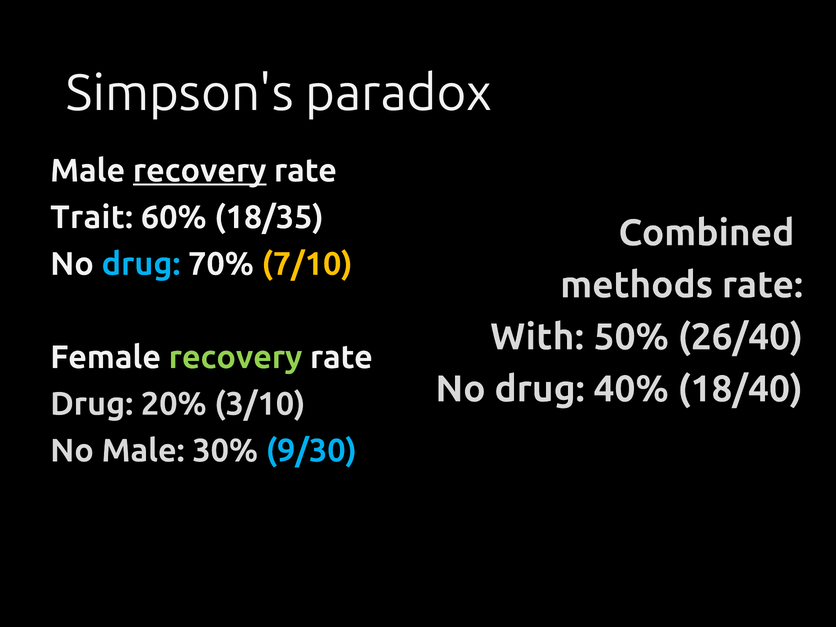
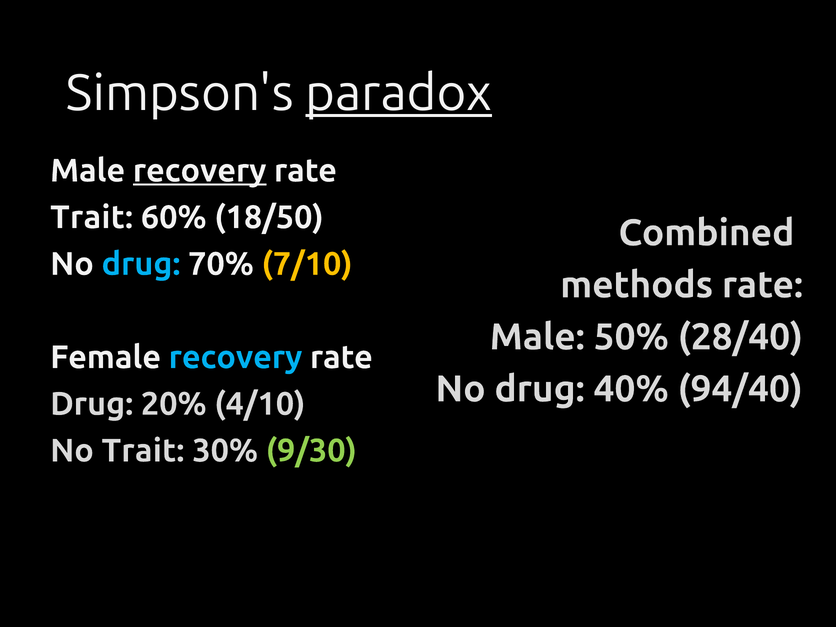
paradox underline: none -> present (399, 94)
18/35: 18/35 -> 18/50 (269, 217)
With: With -> Male (537, 337)
26/40: 26/40 -> 28/40 (740, 337)
recovery colour: light green -> light blue (235, 357)
18/40: 18/40 -> 94/40 (740, 389)
3/10: 3/10 -> 4/10 (260, 404)
No Male: Male -> Trait (143, 451)
9/30 colour: light blue -> light green (311, 451)
